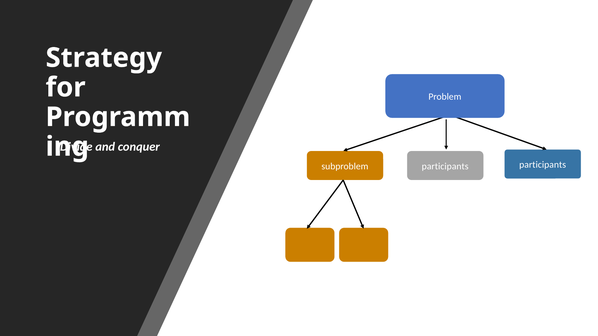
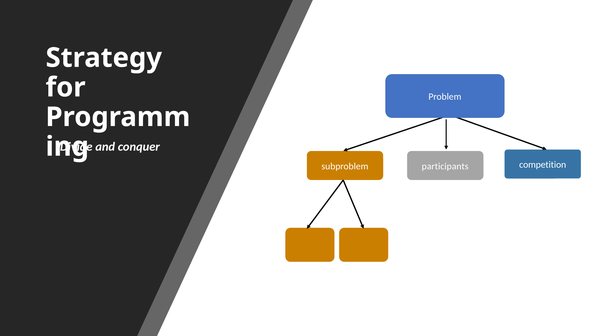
participants: participants -> competition (543, 165)
